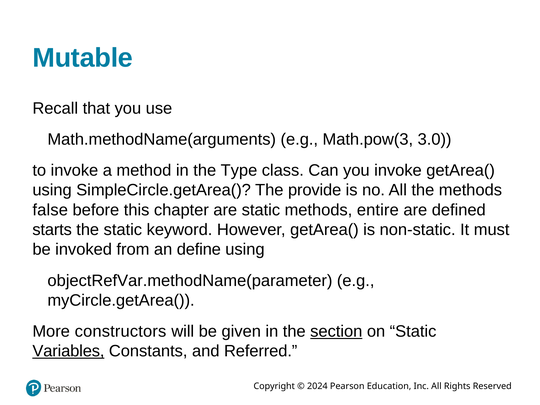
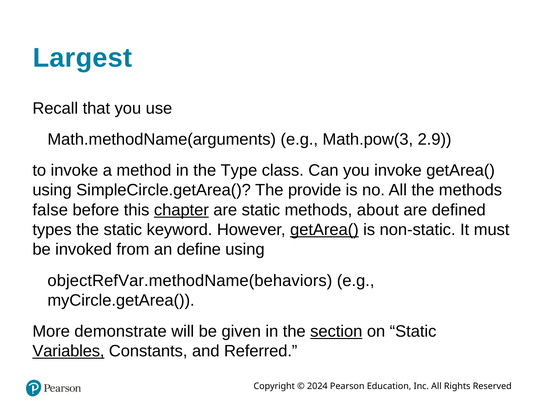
Mutable: Mutable -> Largest (82, 58)
3.0: 3.0 -> 2.9 (435, 139)
chapter underline: none -> present (181, 210)
entire: entire -> about (378, 210)
starts: starts -> types (52, 230)
getArea( underline: none -> present (324, 230)
objectRefVar.methodName(parameter: objectRefVar.methodName(parameter -> objectRefVar.methodName(behaviors (190, 281)
constructors: constructors -> demonstrate (121, 331)
